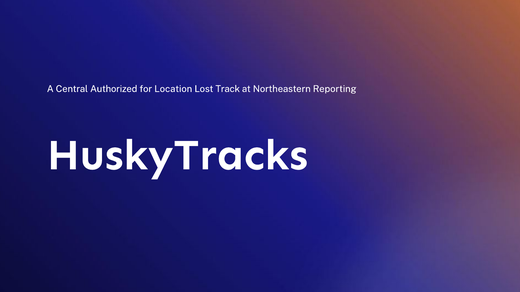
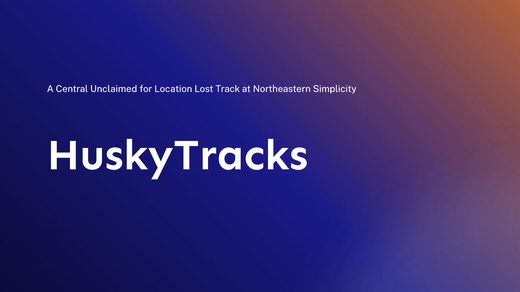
Authorized: Authorized -> Unclaimed (114, 89)
Reporting: Reporting -> Simplicity (335, 89)
